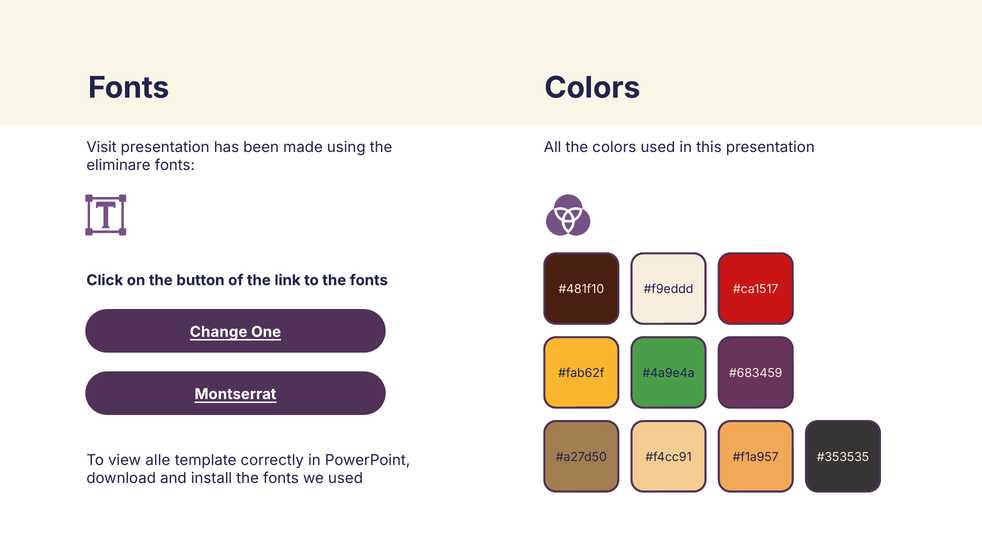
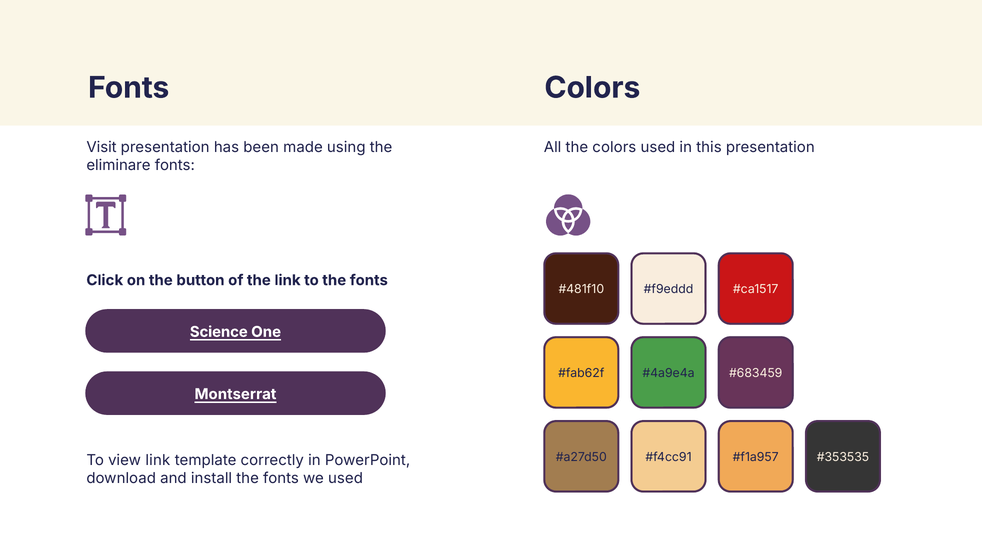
Change: Change -> Science (219, 332)
view alle: alle -> link (158, 460)
